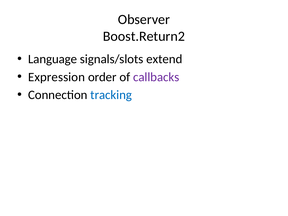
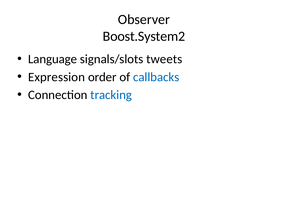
Boost.Return2: Boost.Return2 -> Boost.System2 (144, 36)
extend: extend -> tweets (164, 59)
callbacks colour: purple -> blue (156, 77)
